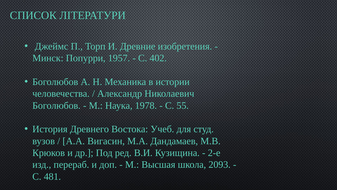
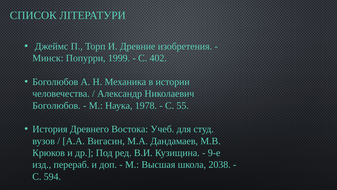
1957: 1957 -> 1999 (119, 58)
2-е: 2-е -> 9-е (214, 153)
2093: 2093 -> 2038 (220, 164)
481: 481 -> 594 (52, 176)
